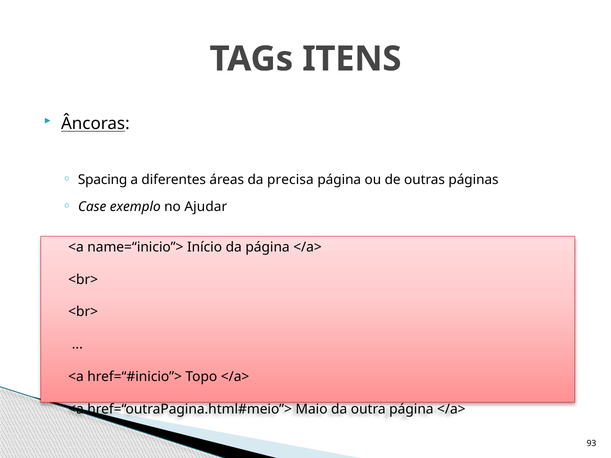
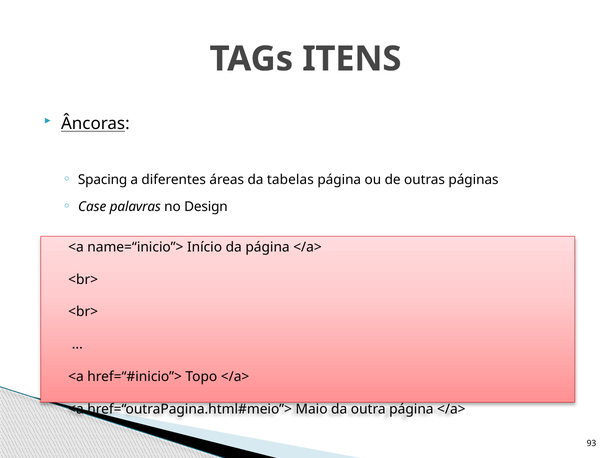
precisa: precisa -> tabelas (290, 180)
exemplo: exemplo -> palavras (135, 207)
Ajudar: Ajudar -> Design (206, 207)
